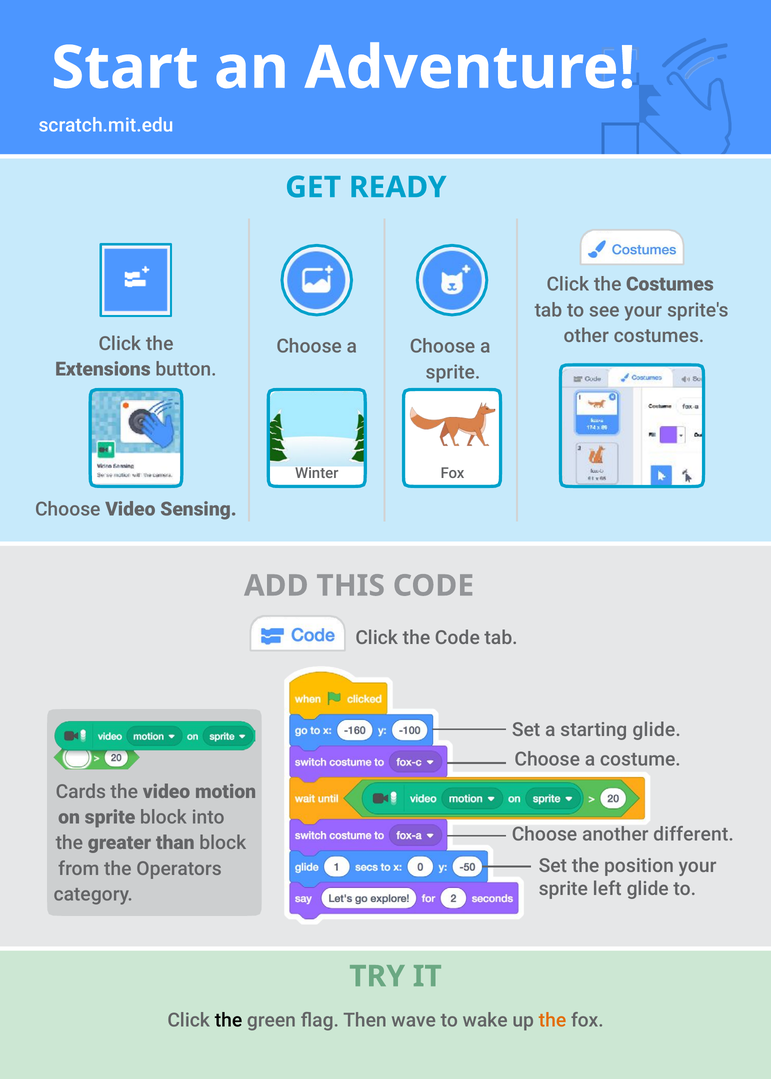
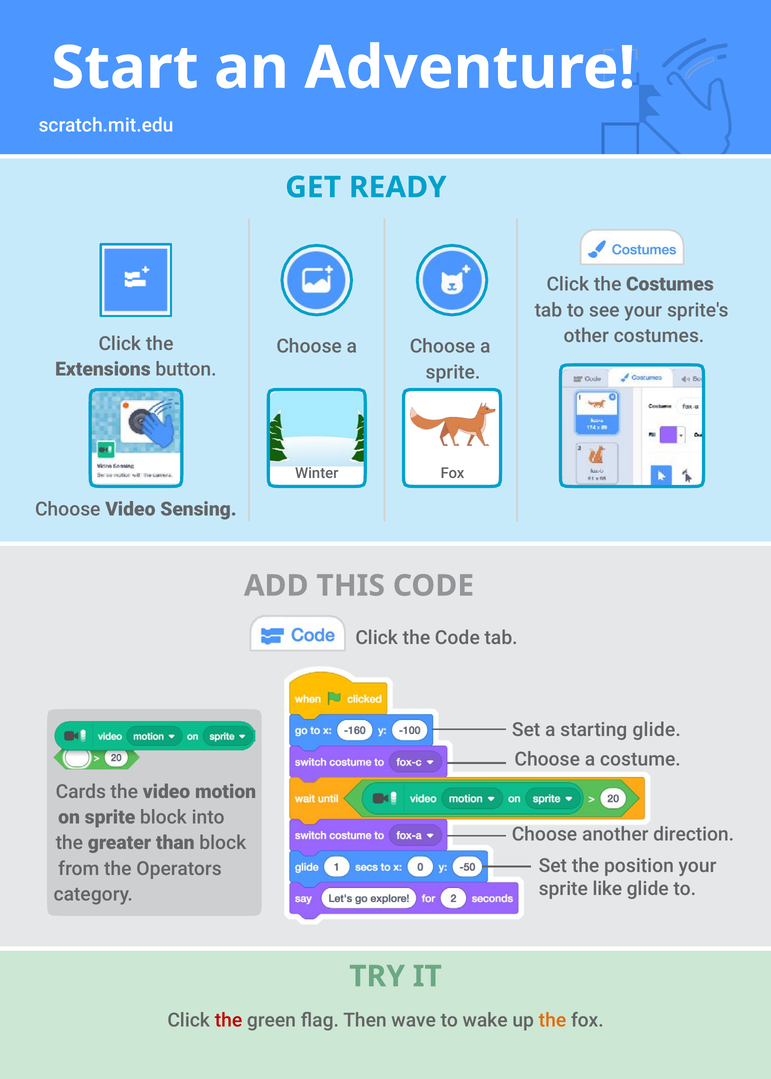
different: different -> direction (694, 834)
left: left -> like (607, 889)
the colour: black -> red (229, 1021)
